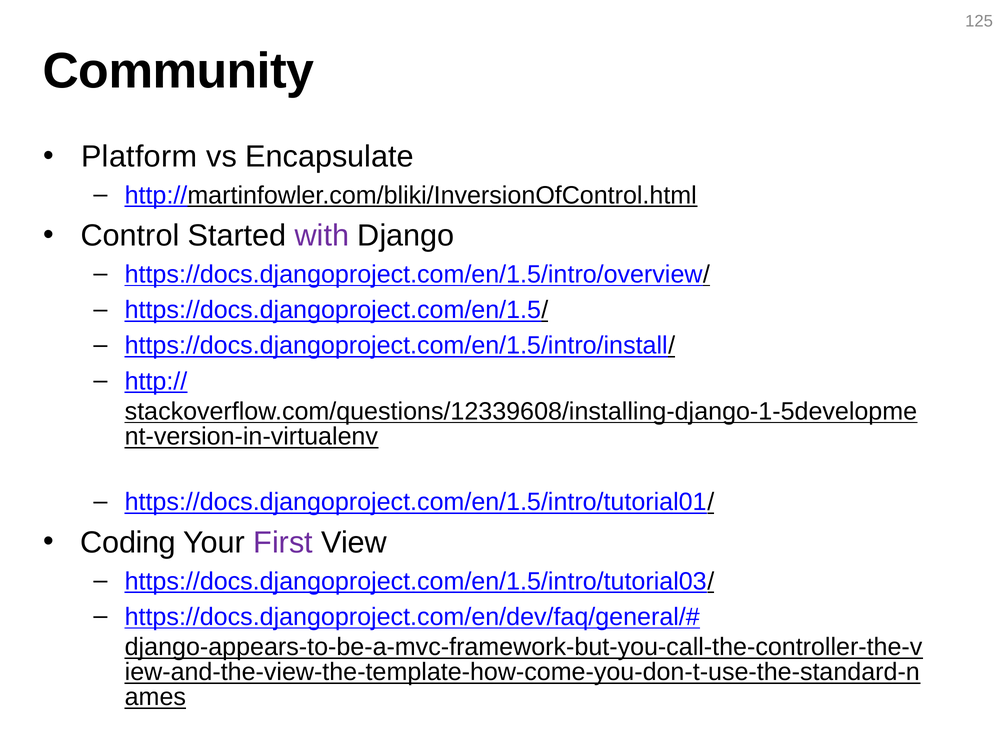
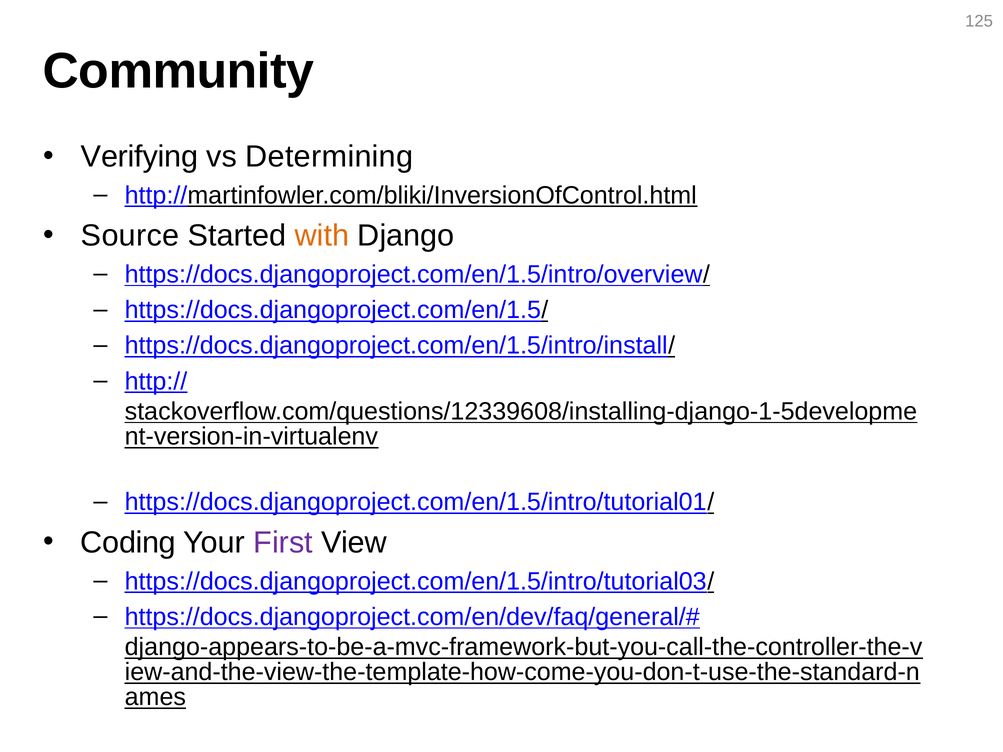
Platform: Platform -> Verifying (140, 157)
Encapsulate: Encapsulate -> Determining (329, 157)
Control: Control -> Source (130, 236)
with colour: purple -> orange (322, 236)
